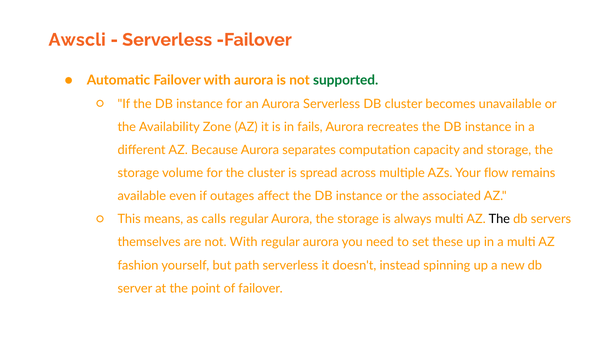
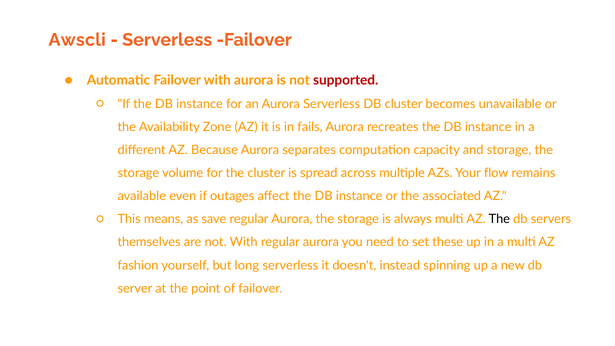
supported colour: green -> red (346, 80)
calls: calls -> save (214, 219)
path: path -> long (247, 265)
